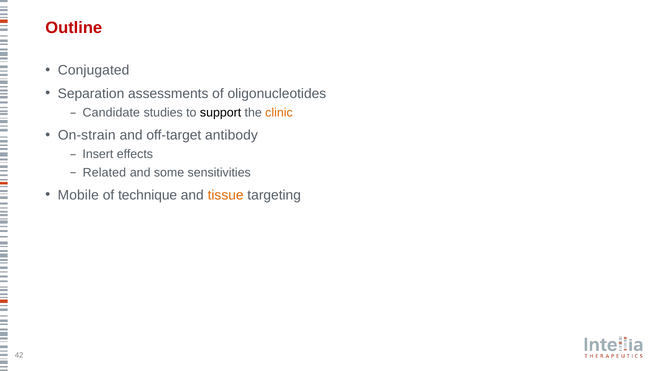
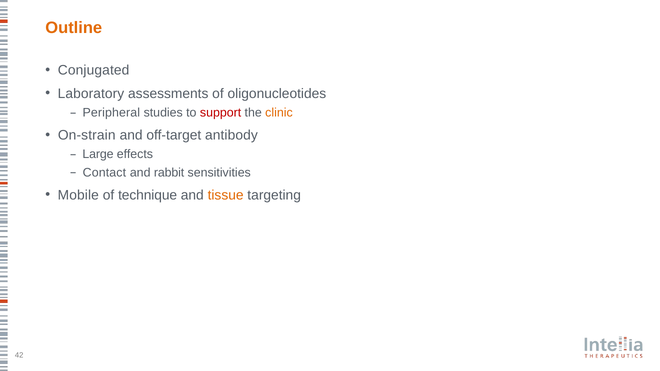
Outline colour: red -> orange (74, 28)
Separation: Separation -> Laboratory (91, 94)
Candidate: Candidate -> Peripheral (111, 113)
support colour: black -> red (221, 113)
Insert: Insert -> Large (98, 154)
Related: Related -> Contact (104, 173)
some: some -> rabbit (169, 173)
